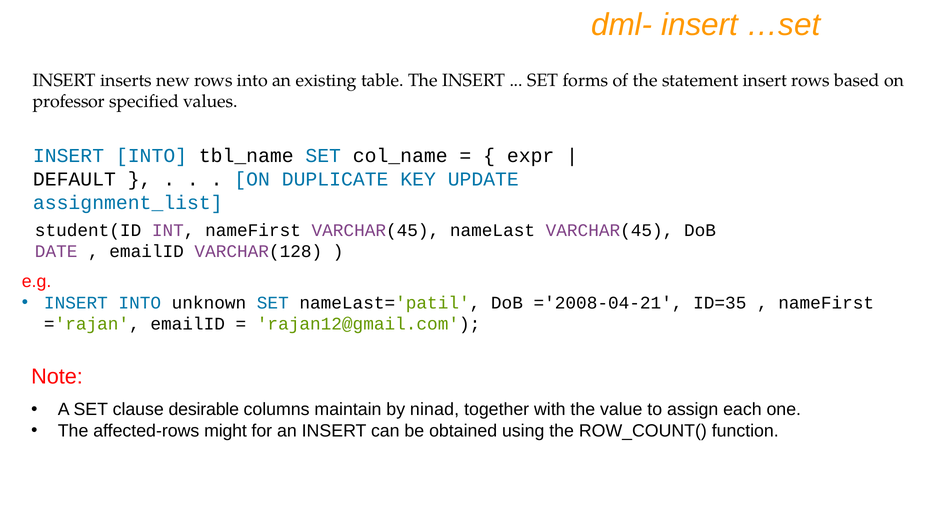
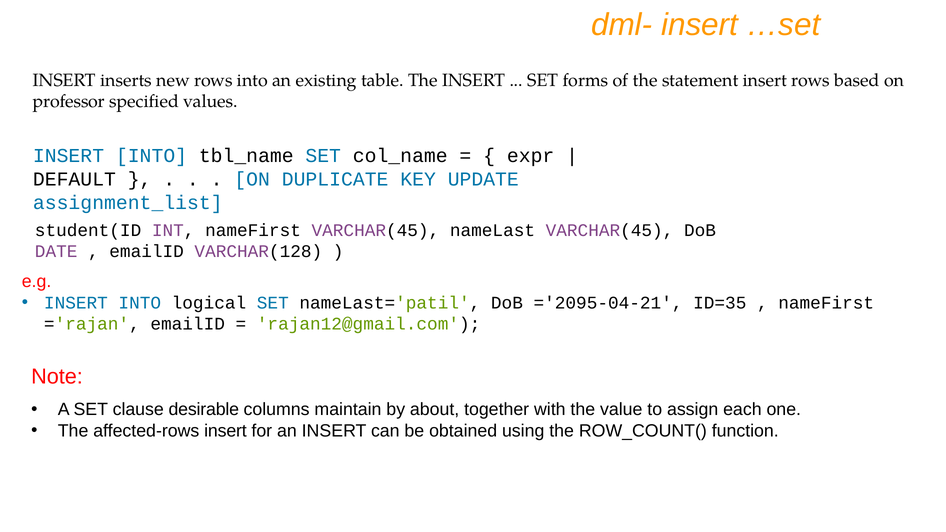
unknown: unknown -> logical (209, 303)
='2008-04-21: ='2008-04-21 -> ='2095-04-21 (608, 303)
ninad: ninad -> about (435, 410)
affected-rows might: might -> insert (225, 431)
